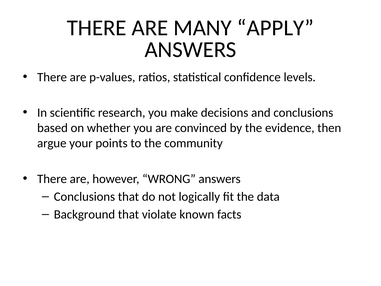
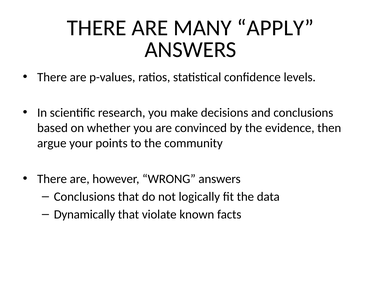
Background: Background -> Dynamically (84, 214)
